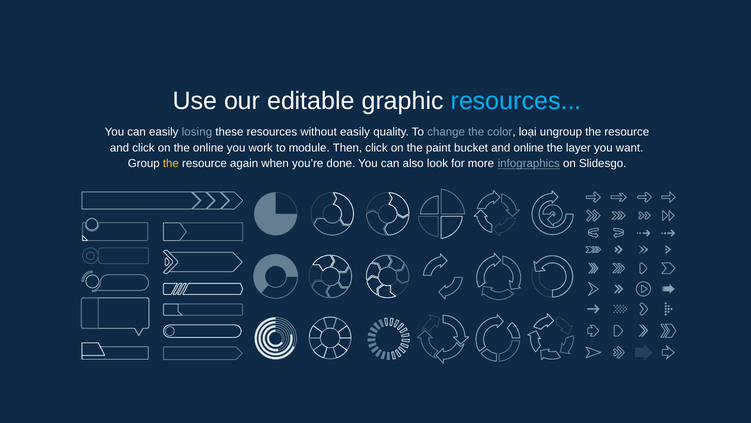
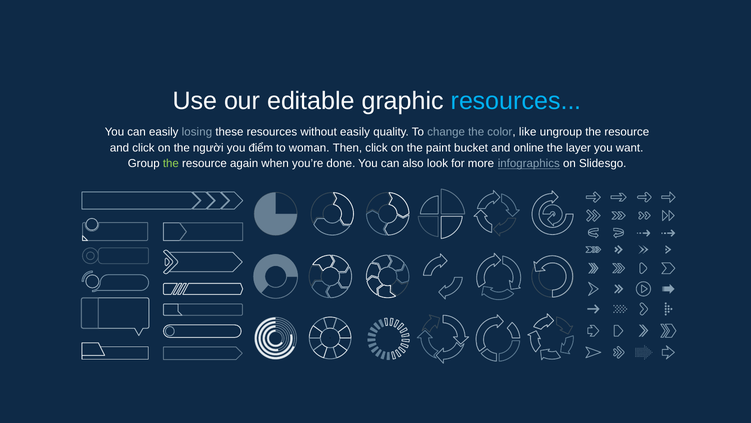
loại: loại -> like (528, 132)
the online: online -> người (208, 148)
work: work -> điểm (261, 148)
module: module -> woman (309, 148)
the colour: yellow -> light green (171, 163)
